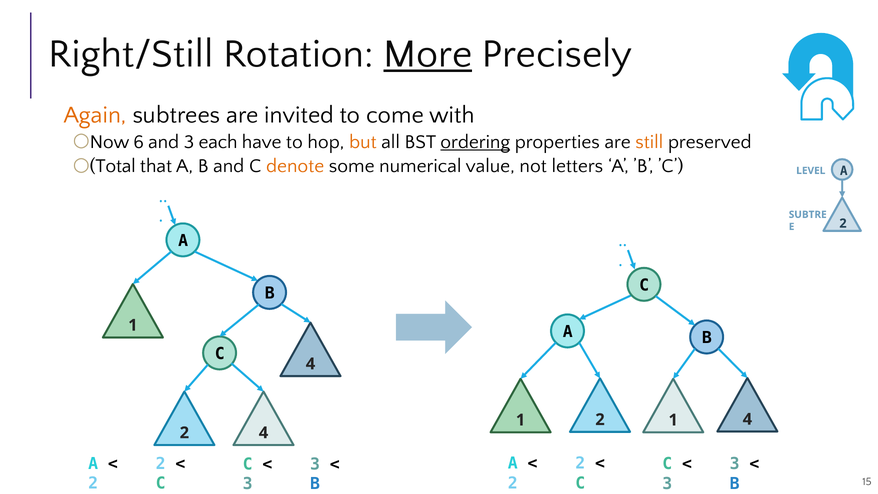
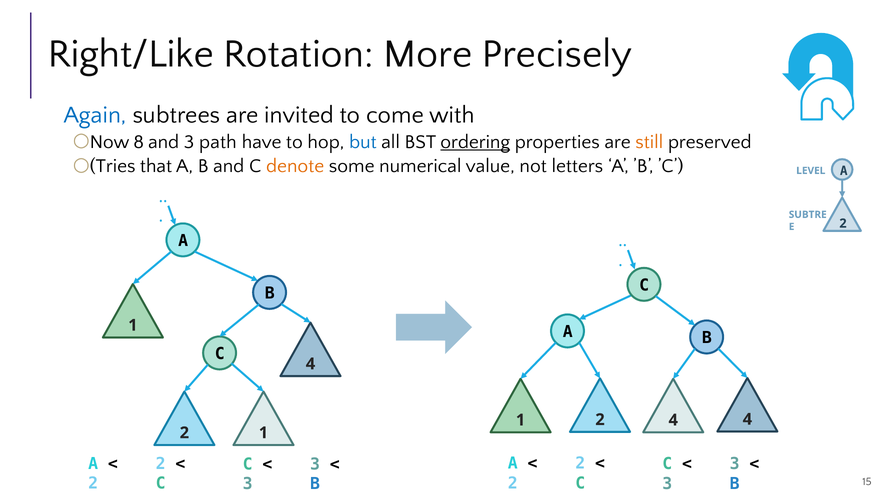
Right/Still: Right/Still -> Right/Like (131, 54)
More underline: present -> none (428, 54)
Again colour: orange -> blue (95, 115)
6: 6 -> 8 (139, 142)
each: each -> path (218, 142)
but colour: orange -> blue (363, 142)
Total: Total -> Tries (113, 166)
2 1: 1 -> 4 (673, 420)
2 4: 4 -> 1 (264, 433)
